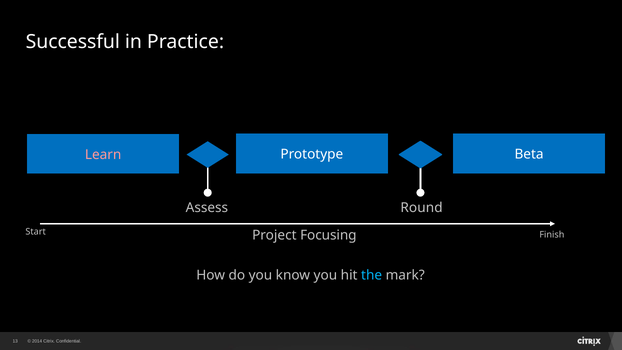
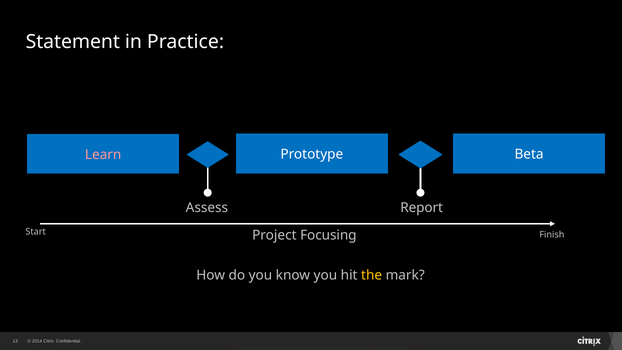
Successful: Successful -> Statement (73, 42)
Round: Round -> Report (422, 208)
the colour: light blue -> yellow (372, 275)
